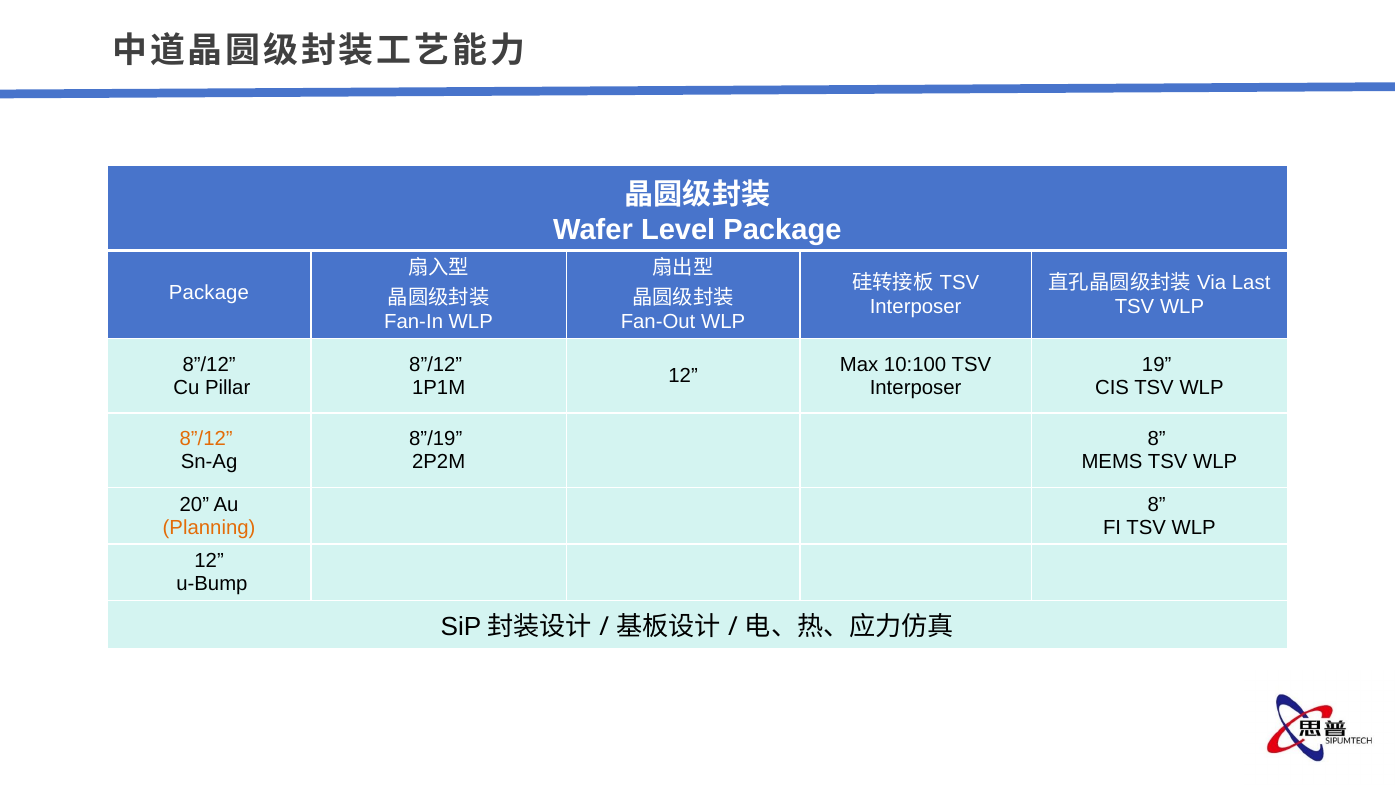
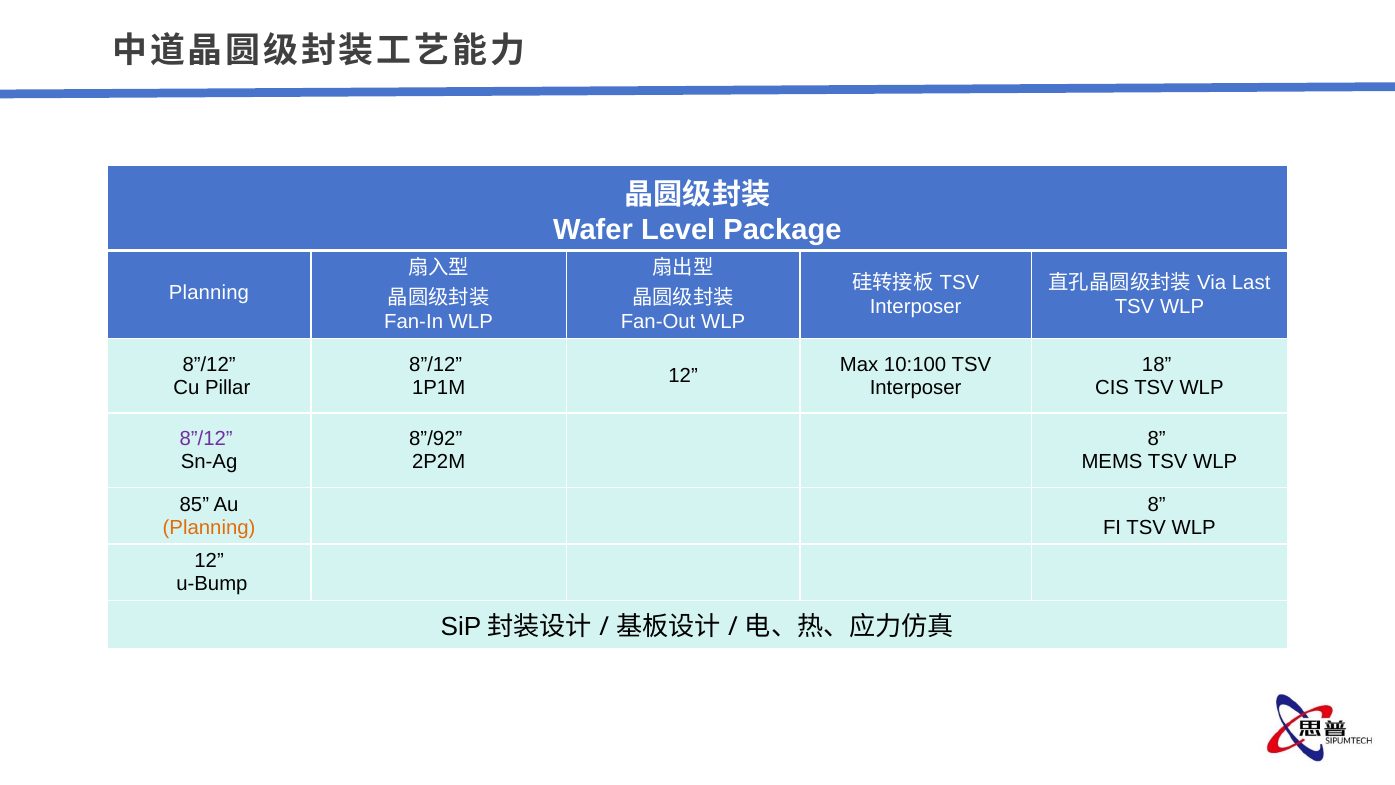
Package: Package -> Planning (209, 292)
19: 19 -> 18 (1157, 364)
8”/12 colour: orange -> purple (206, 439)
8”/19: 8”/19 -> 8”/92 (436, 439)
20: 20 -> 85 (194, 504)
